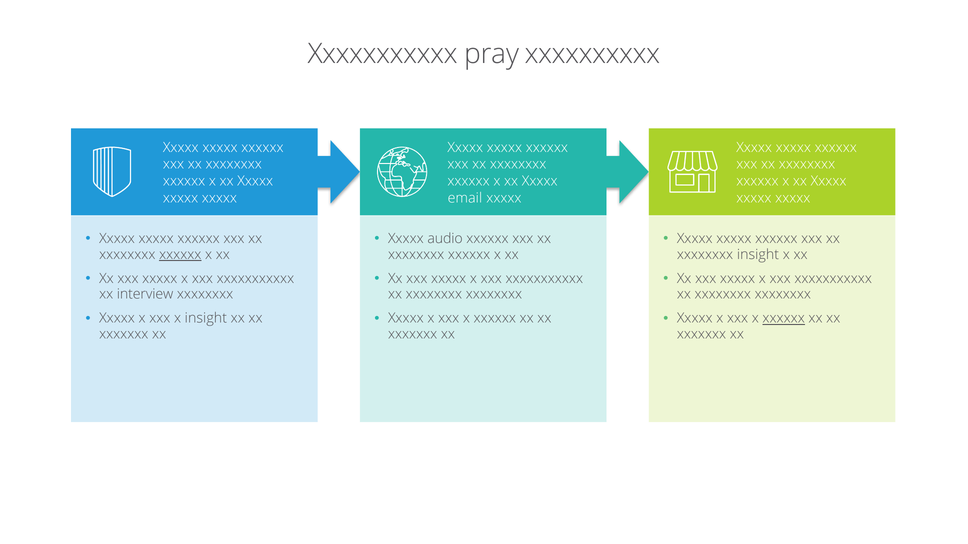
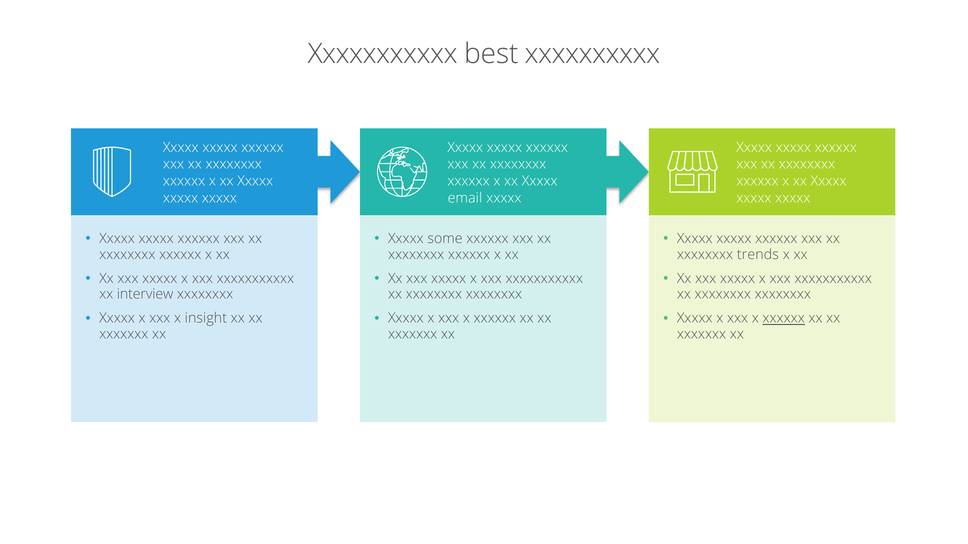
pray: pray -> best (491, 54)
audio: audio -> some (445, 239)
xxxxxx underline: present -> none (180, 255)
xxxxxxxx insight: insight -> trends (758, 255)
